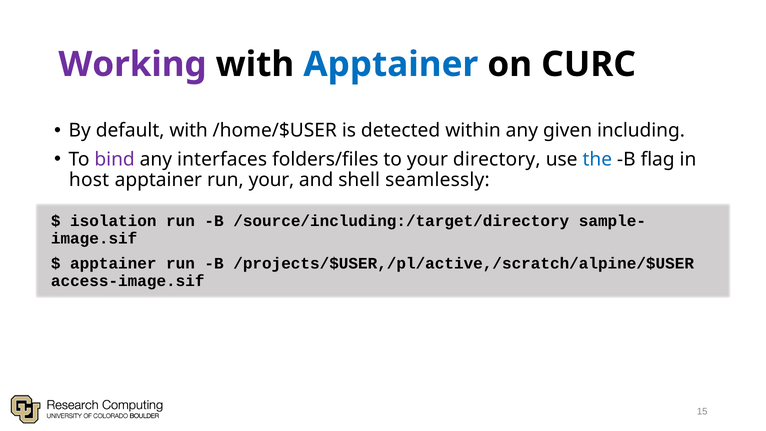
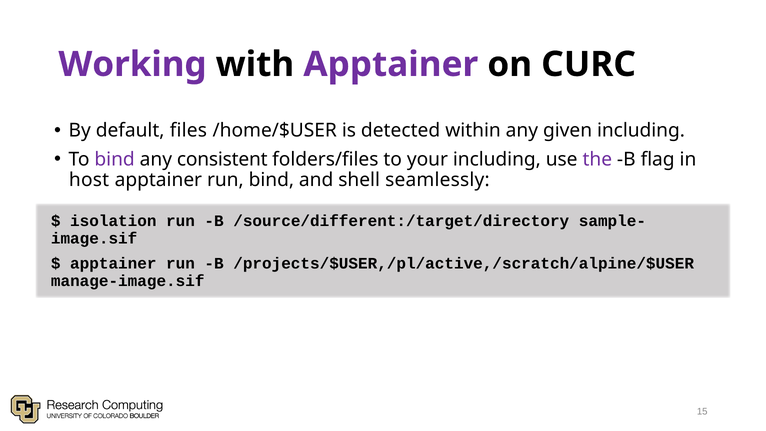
Apptainer colour: blue -> purple (391, 64)
default with: with -> files (188, 131)
interfaces: interfaces -> consistent (222, 159)
your directory: directory -> including (497, 159)
the colour: blue -> purple (597, 159)
run your: your -> bind (271, 180)
/source/including:/target/directory: /source/including:/target/directory -> /source/different:/target/directory (401, 221)
access-image.sif: access-image.sif -> manage-image.sif (128, 281)
